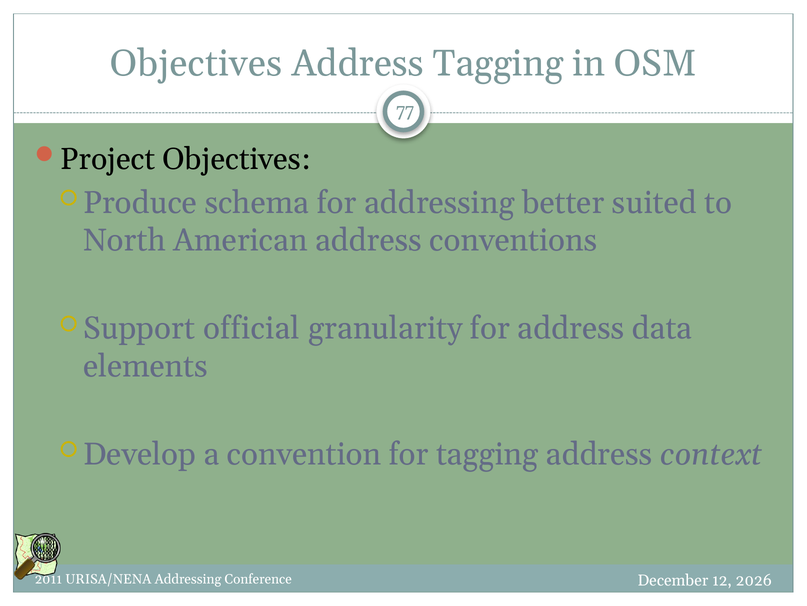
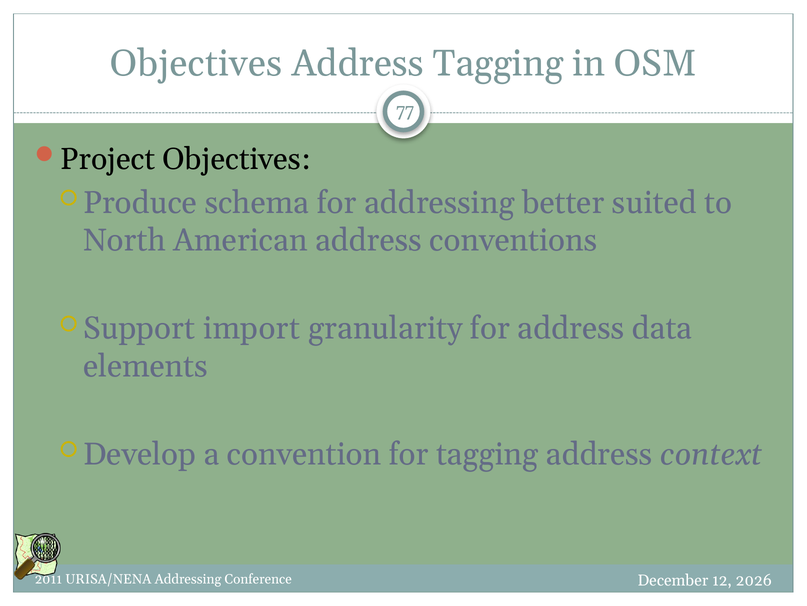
official: official -> import (251, 328)
